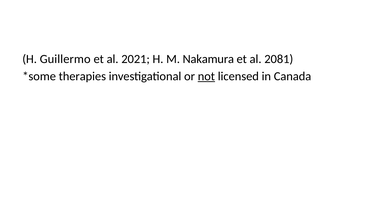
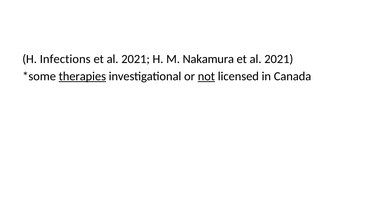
Guillermo: Guillermo -> Infections (65, 59)
2081: 2081 -> 2021 (279, 59)
therapies underline: none -> present (82, 76)
